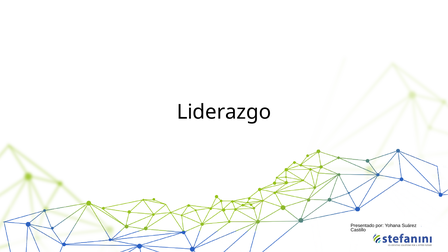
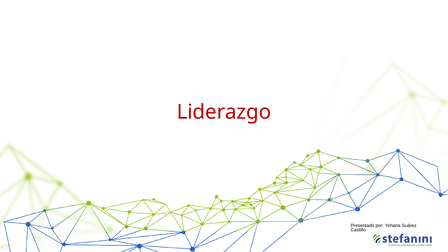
Liderazgo colour: black -> red (224, 112)
